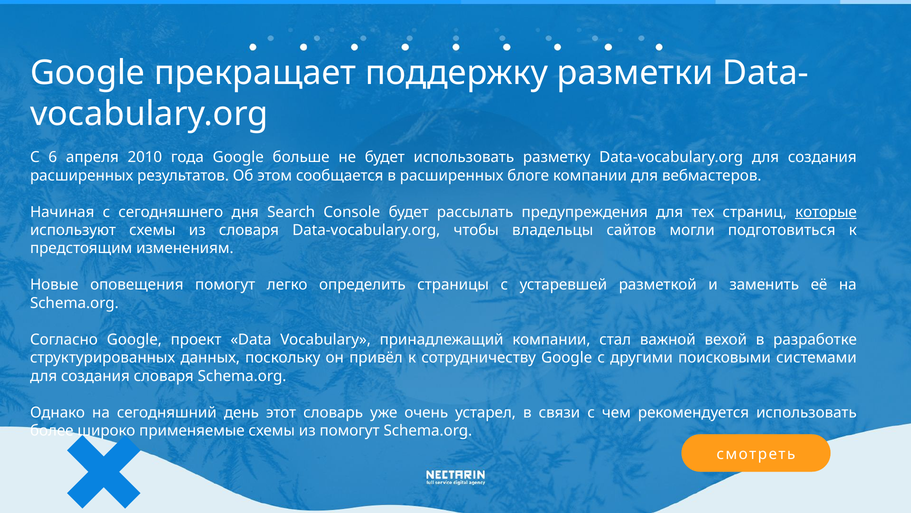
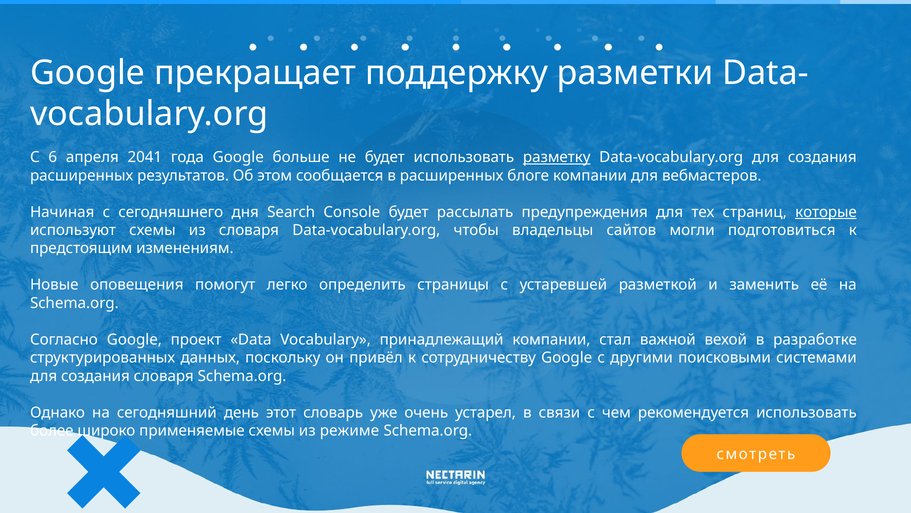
2010: 2010 -> 2041 (145, 157)
разметку underline: none -> present (557, 157)
из помогут: помогут -> режиме (349, 430)
